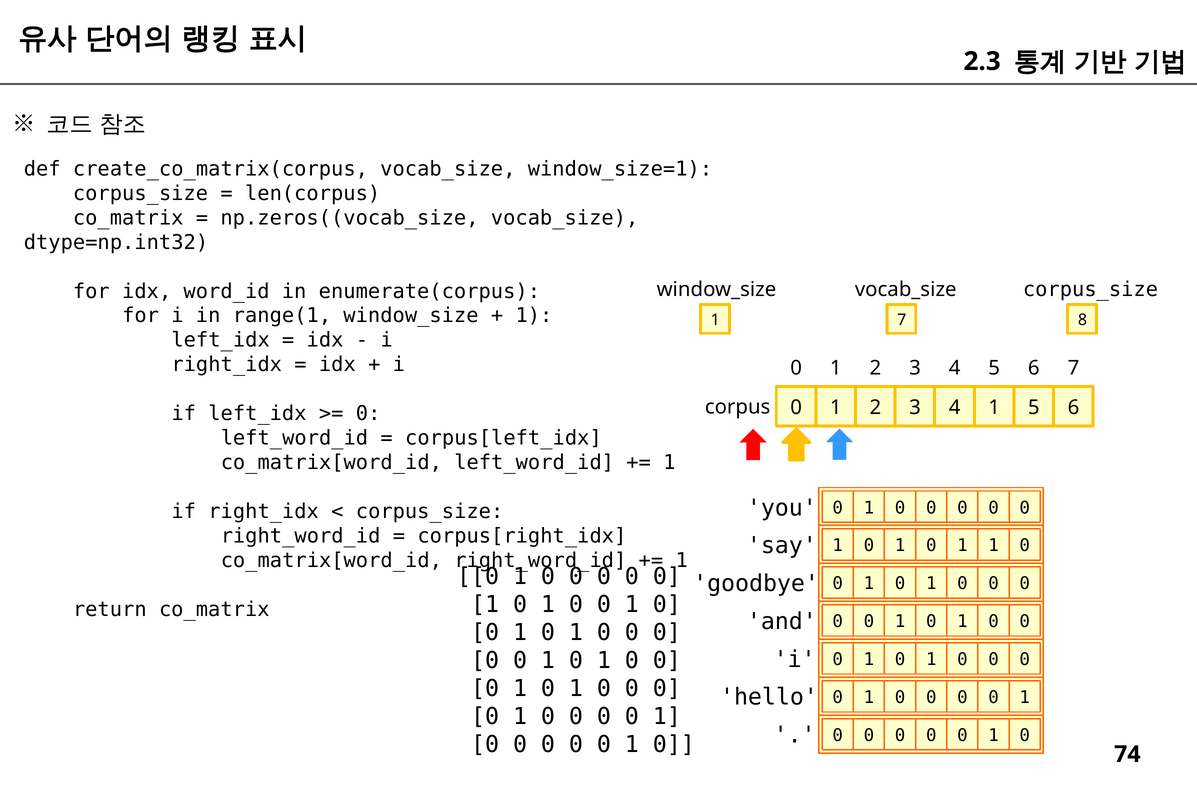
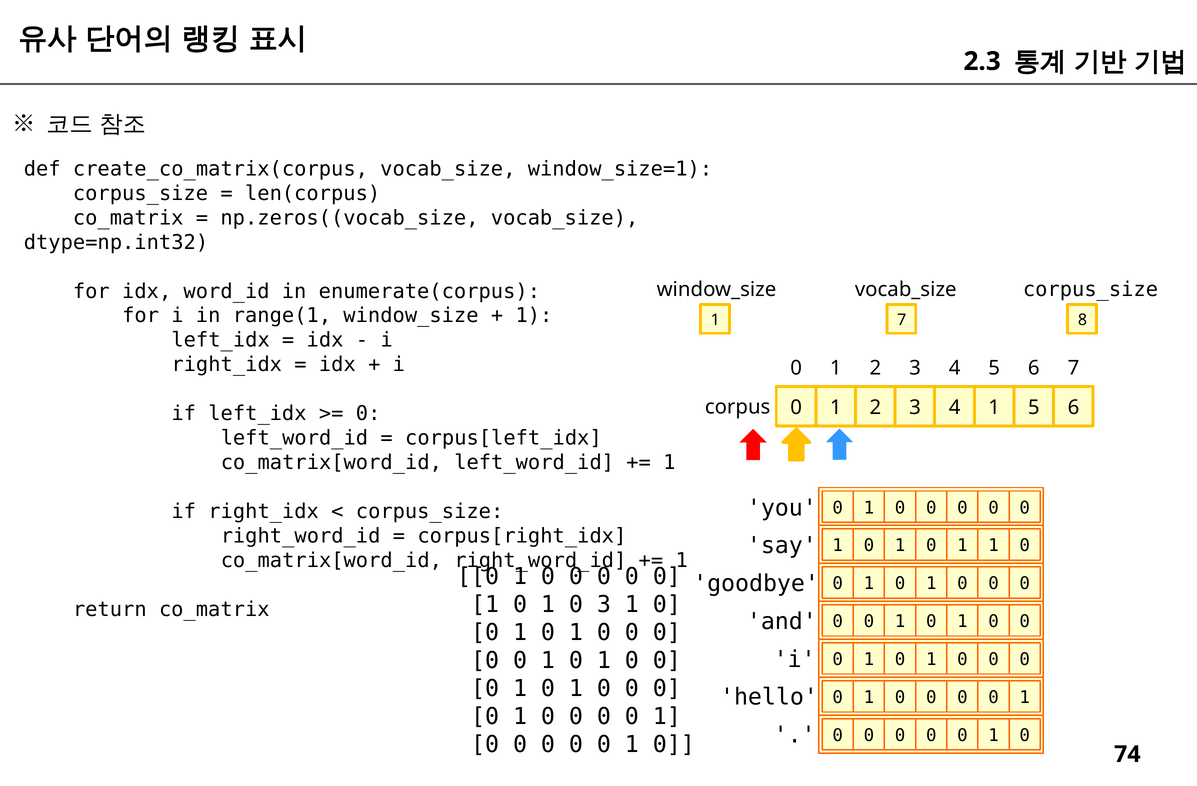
0: 0 -> 3 (604, 605)
